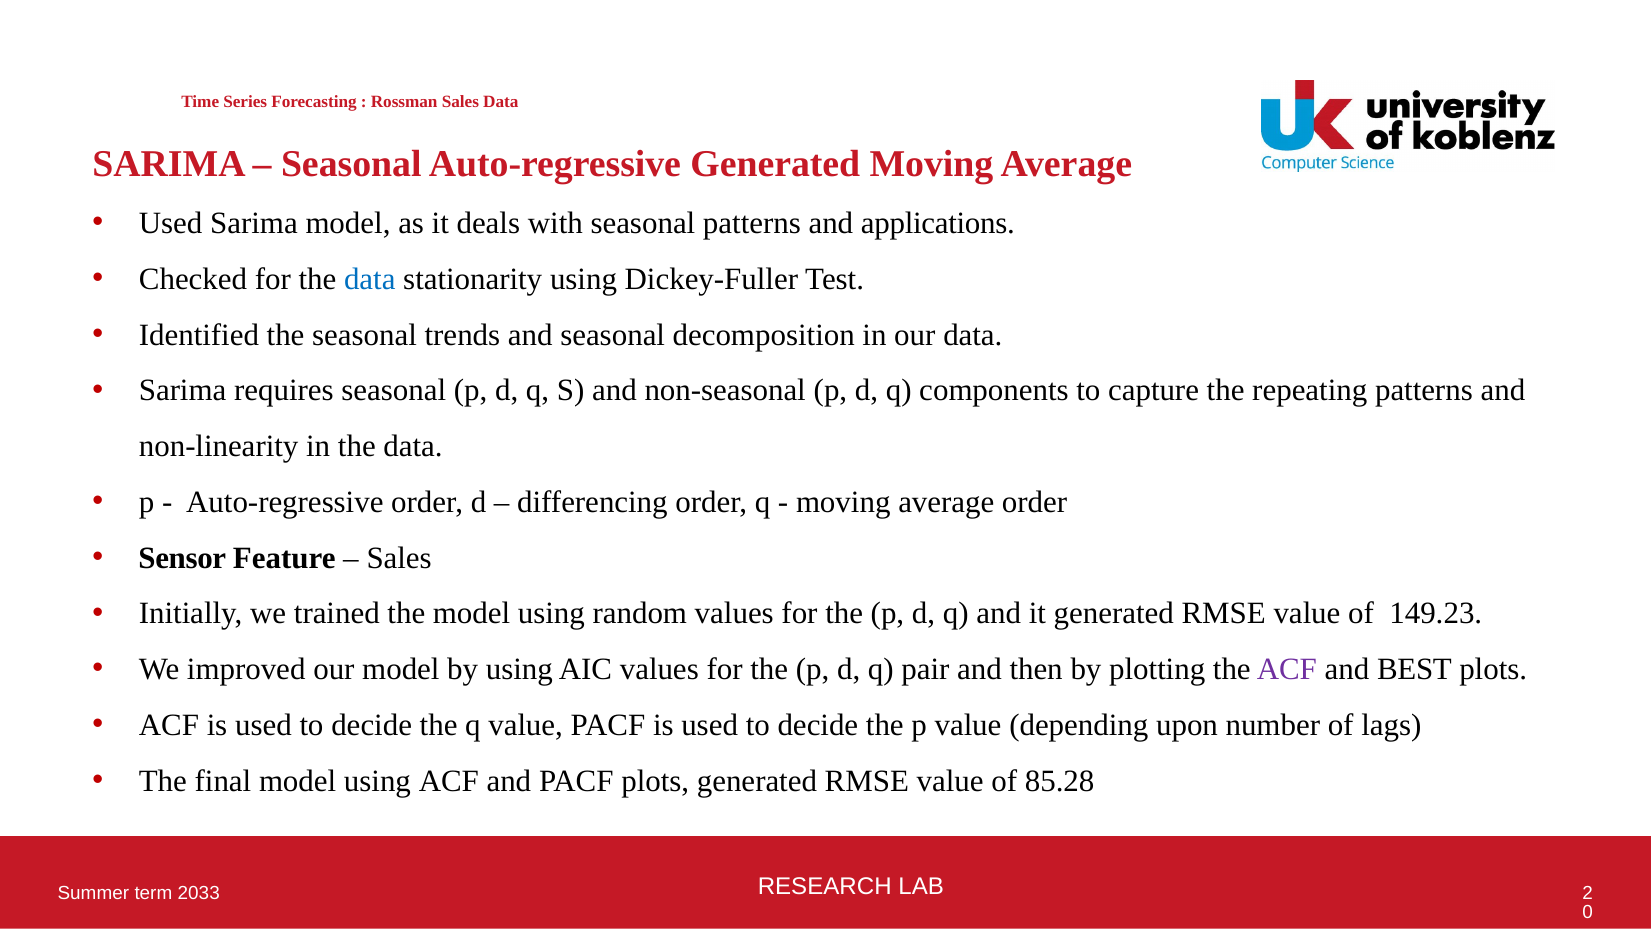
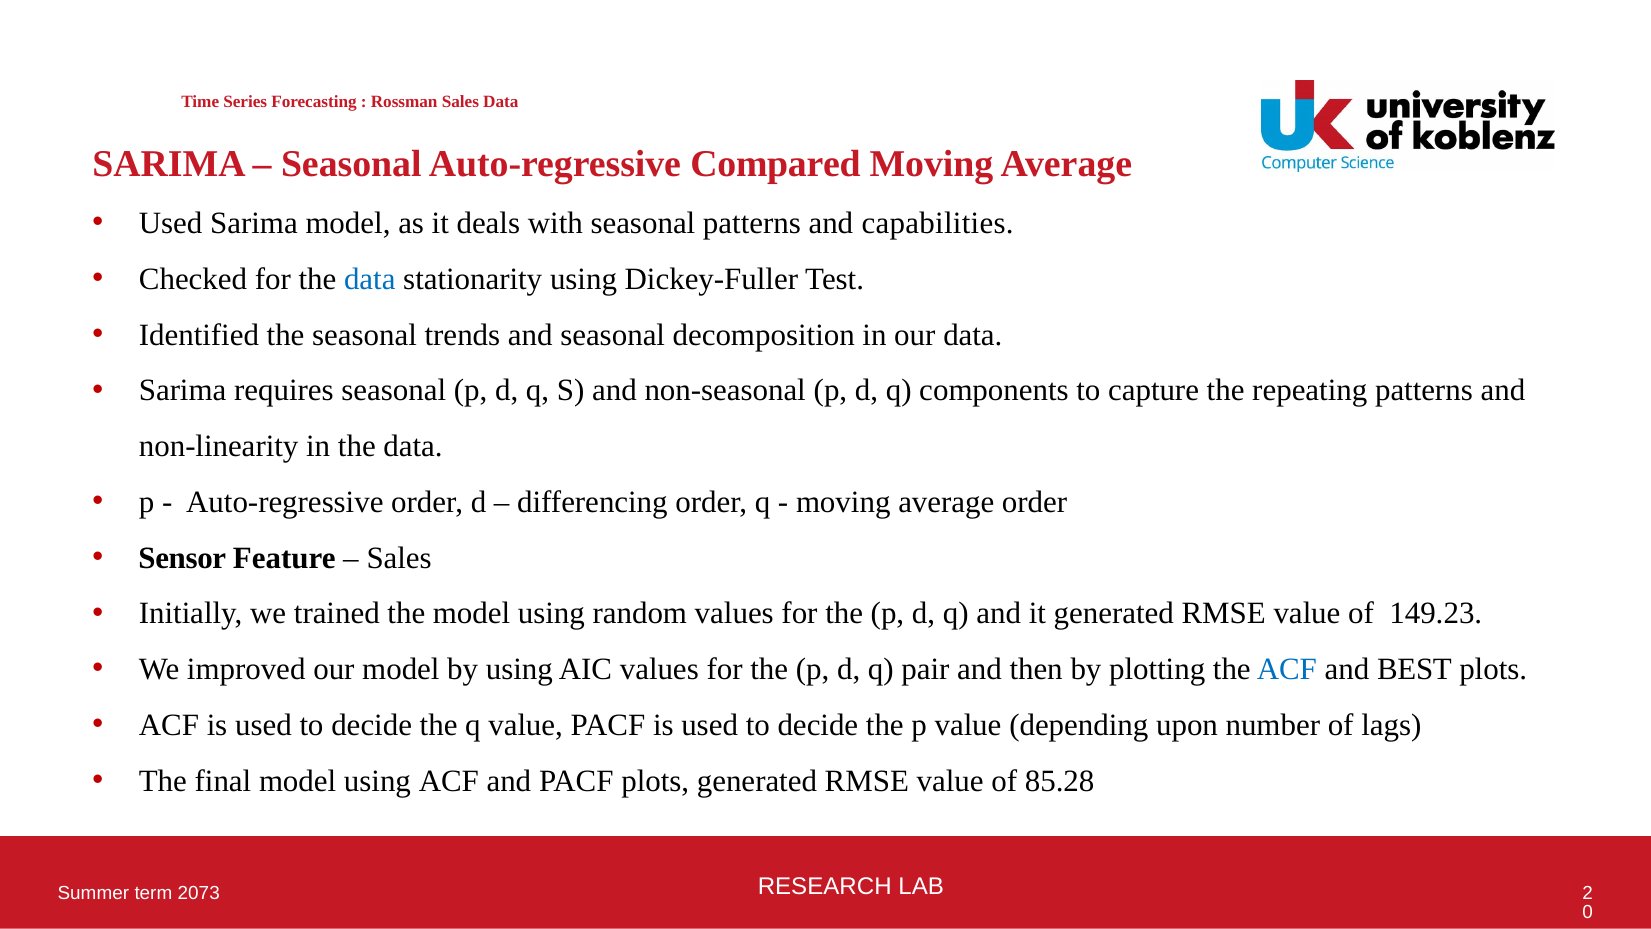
Auto-regressive Generated: Generated -> Compared (775, 164)
applications: applications -> capabilities (938, 223)
ACF colour: purple -> blue (1287, 669)
2033: 2033 -> 2073 (199, 893)
